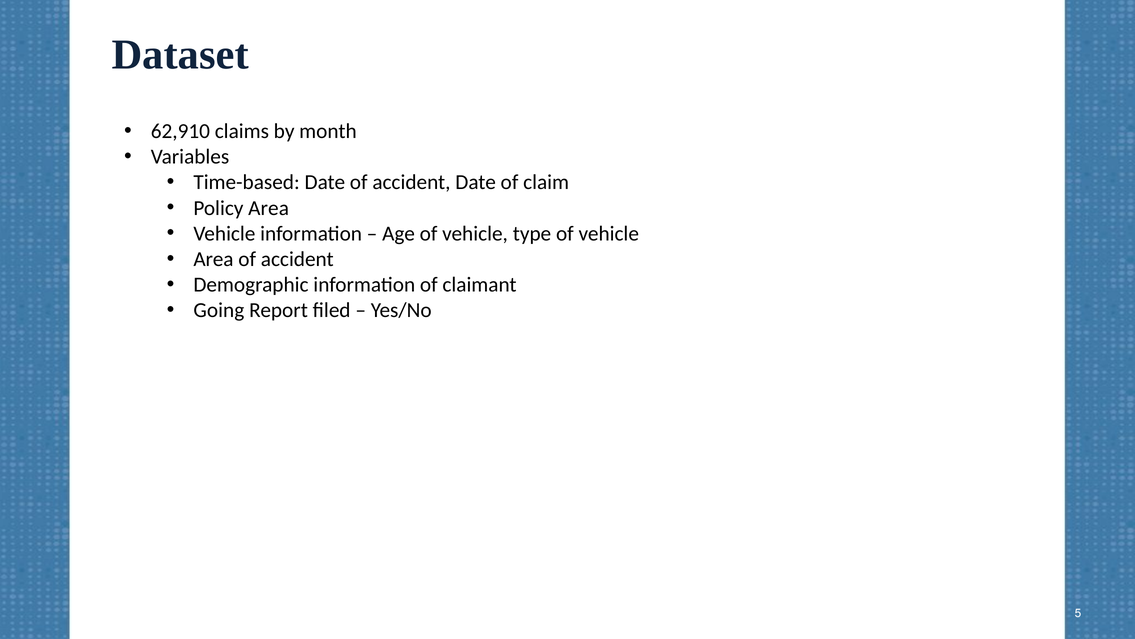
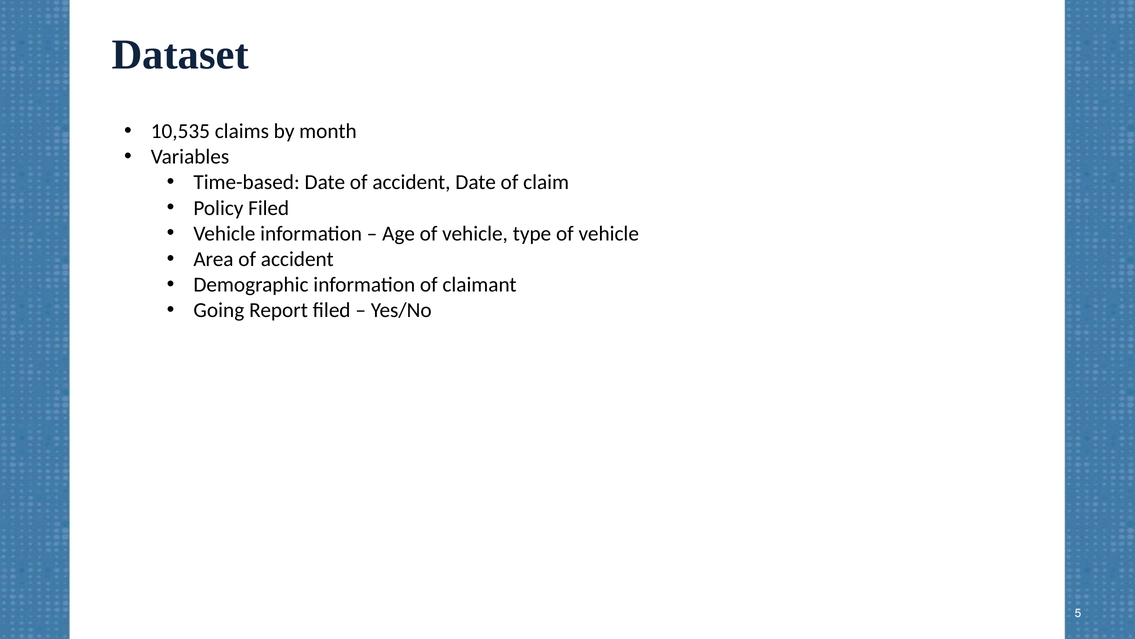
62,910: 62,910 -> 10,535 (180, 131)
Policy Area: Area -> Filed (269, 208)
